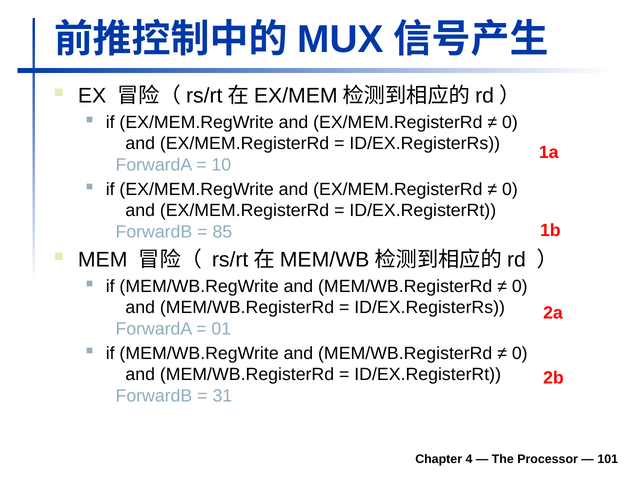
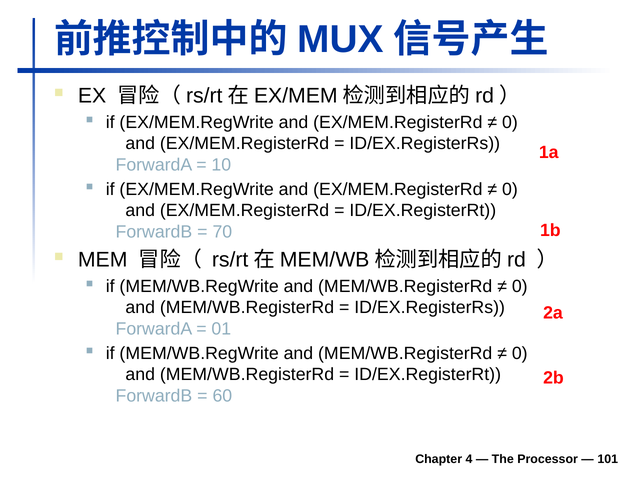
85: 85 -> 70 (222, 232)
31: 31 -> 60 (222, 396)
